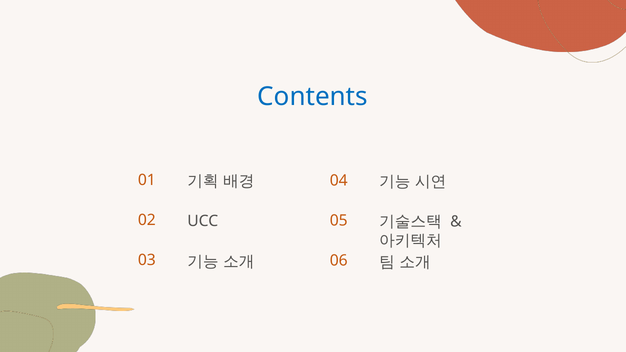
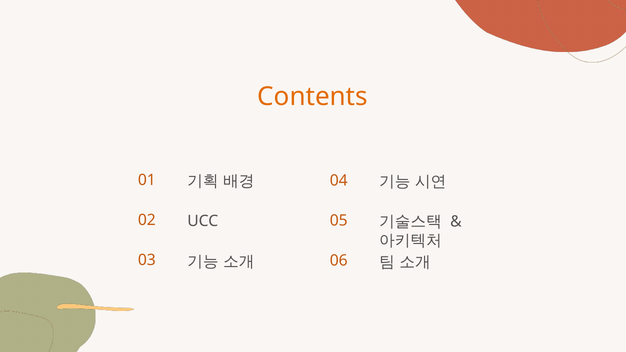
Contents colour: blue -> orange (313, 97)
